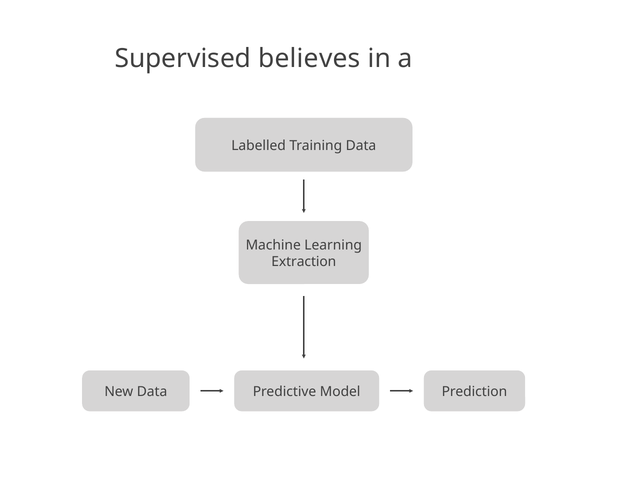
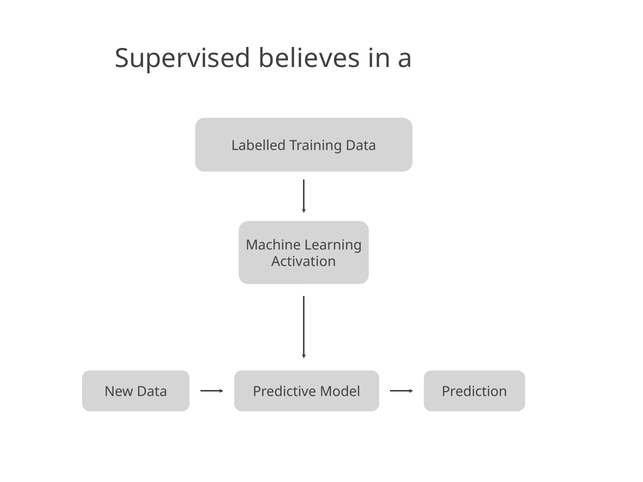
Extraction: Extraction -> Activation (304, 262)
